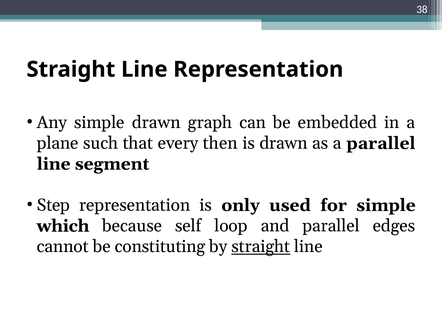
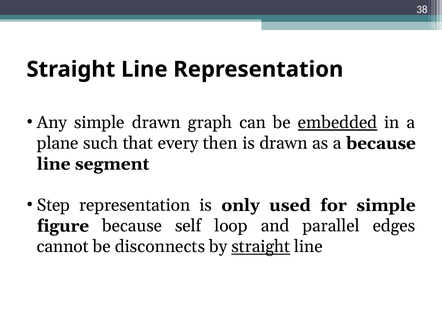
embedded underline: none -> present (338, 122)
a parallel: parallel -> because (381, 143)
which: which -> figure (63, 226)
constituting: constituting -> disconnects (160, 246)
